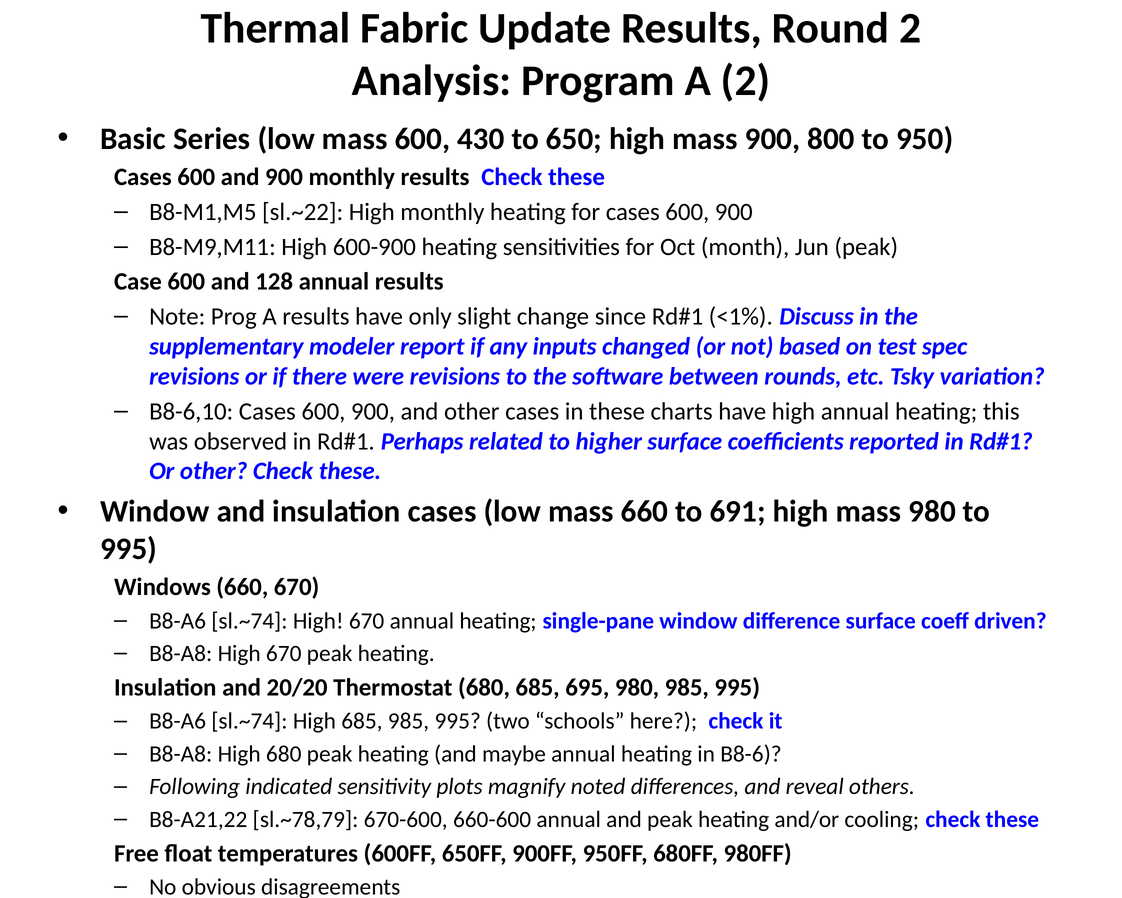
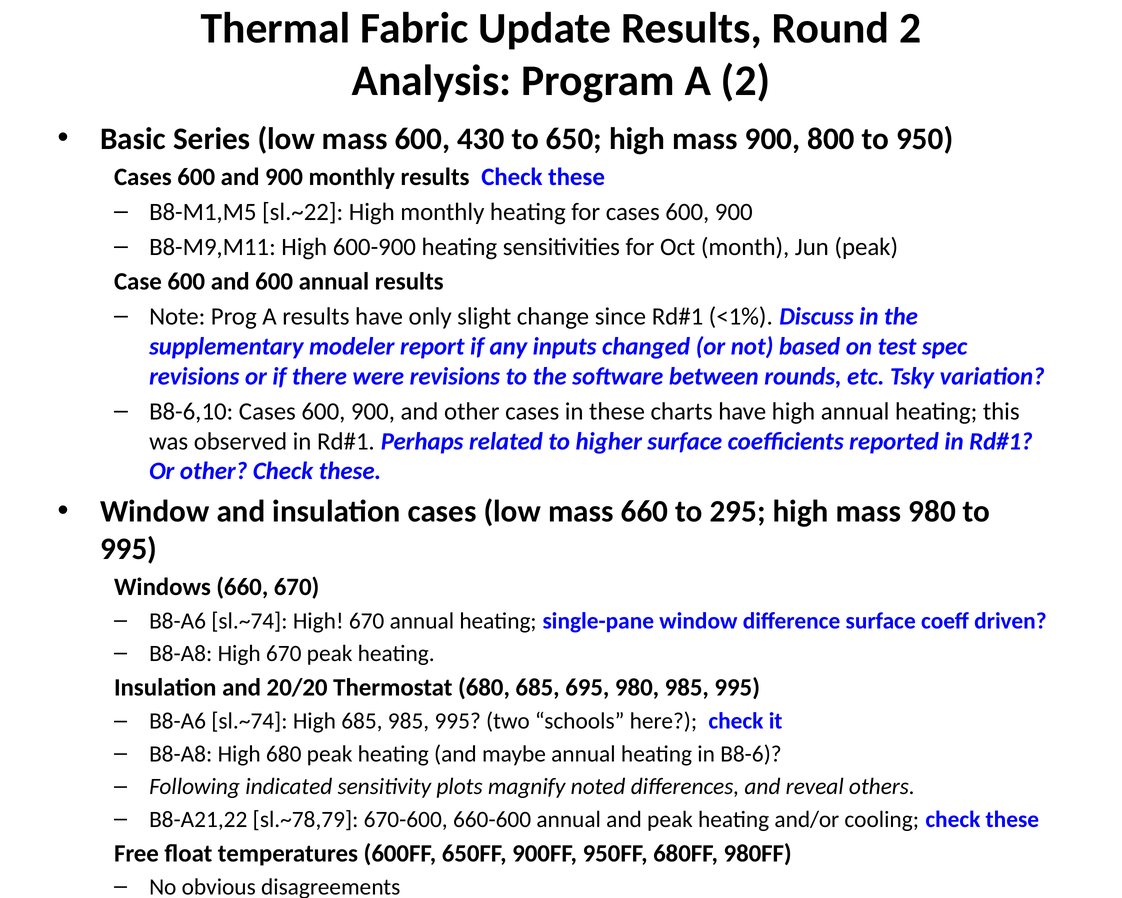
and 128: 128 -> 600 (274, 282)
691: 691 -> 295 (738, 511)
